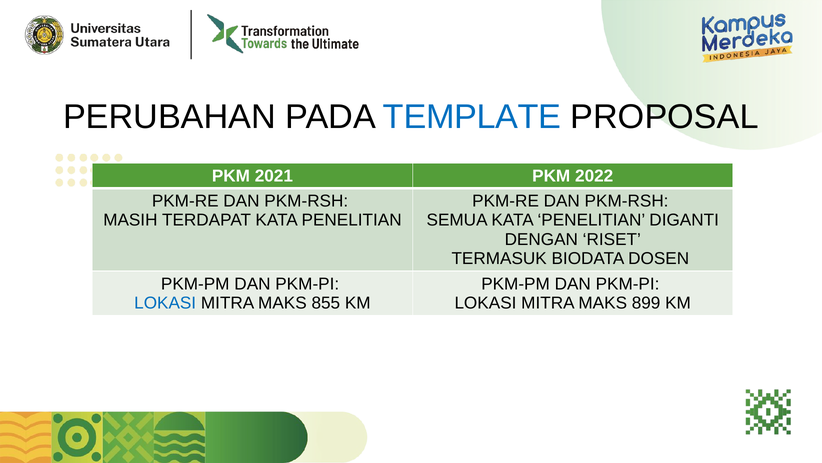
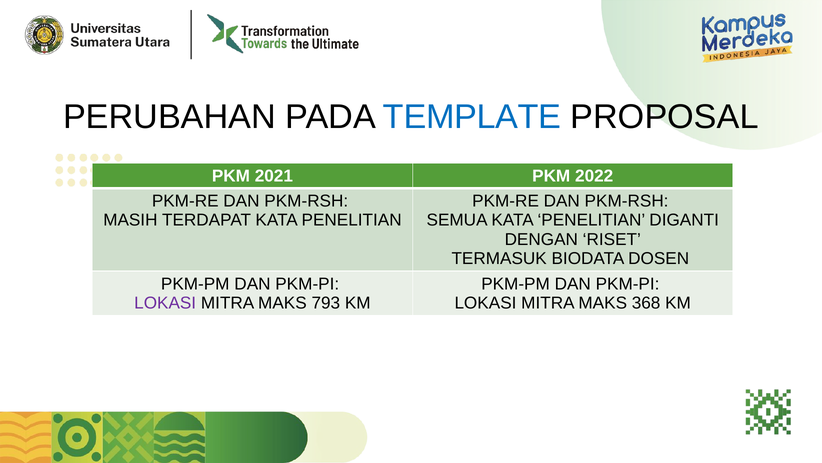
LOKASI colour: blue -> purple (165, 303)
855: 855 -> 793 (326, 303)
899: 899 -> 368 (646, 303)
